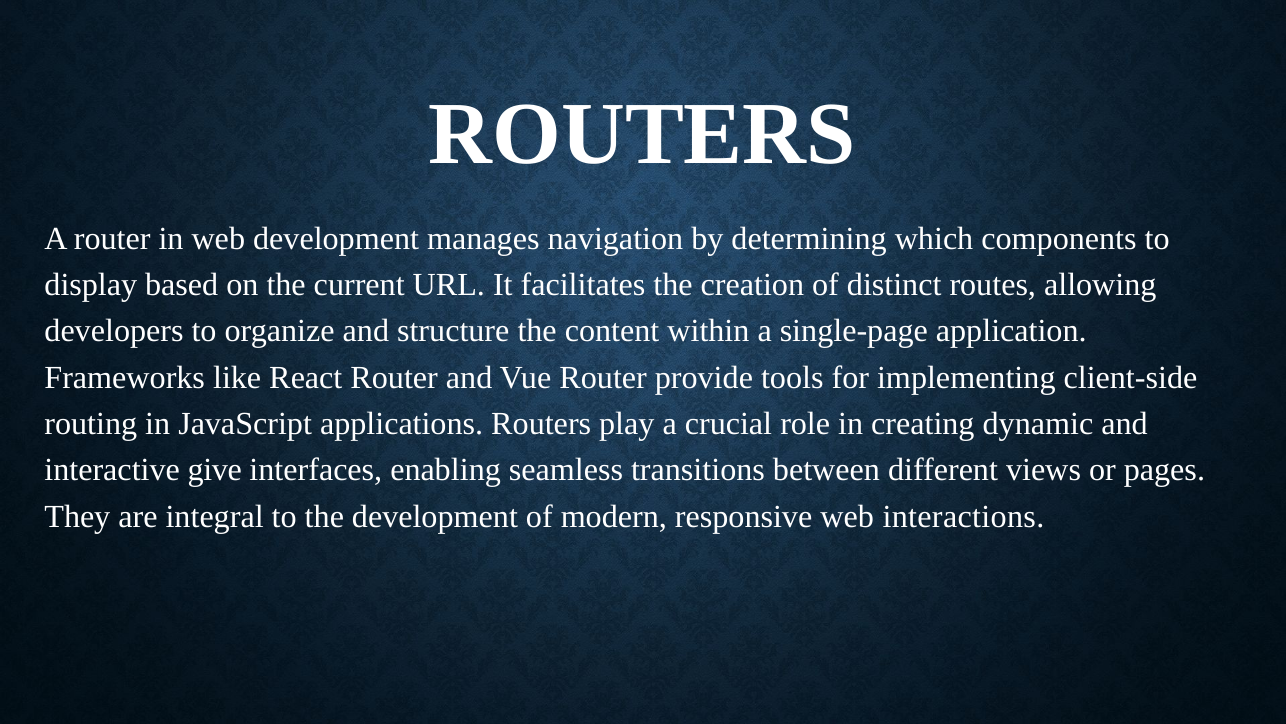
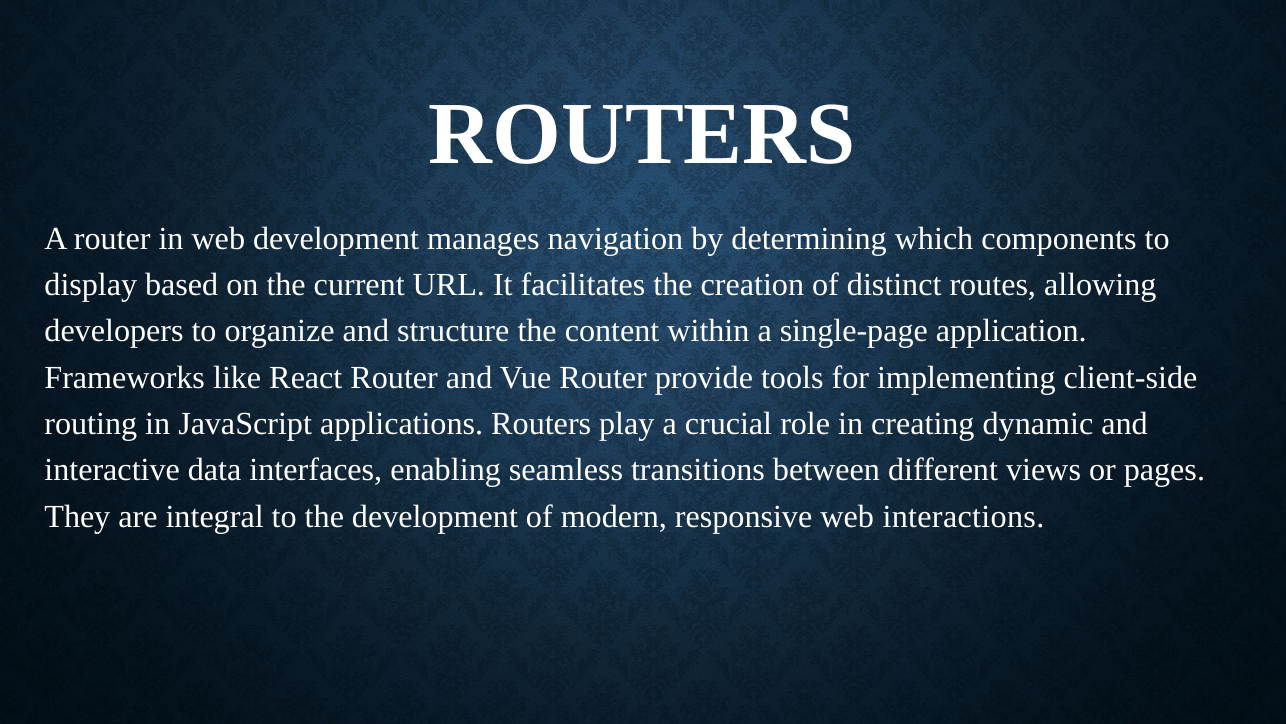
give: give -> data (215, 470)
